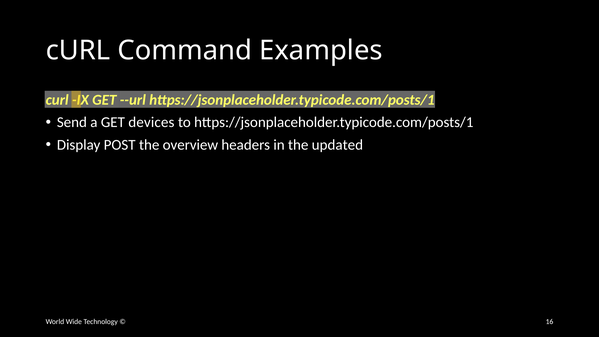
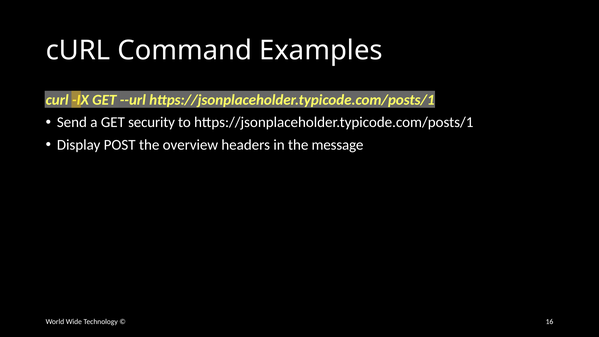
devices: devices -> security (152, 122)
updated: updated -> message (337, 145)
